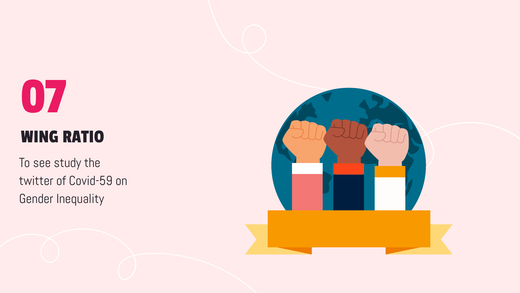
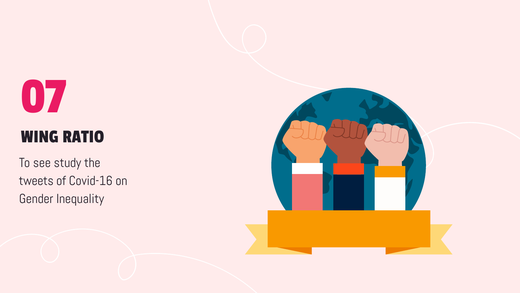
twitter: twitter -> tweets (36, 181)
Covid-59: Covid-59 -> Covid-16 (91, 181)
